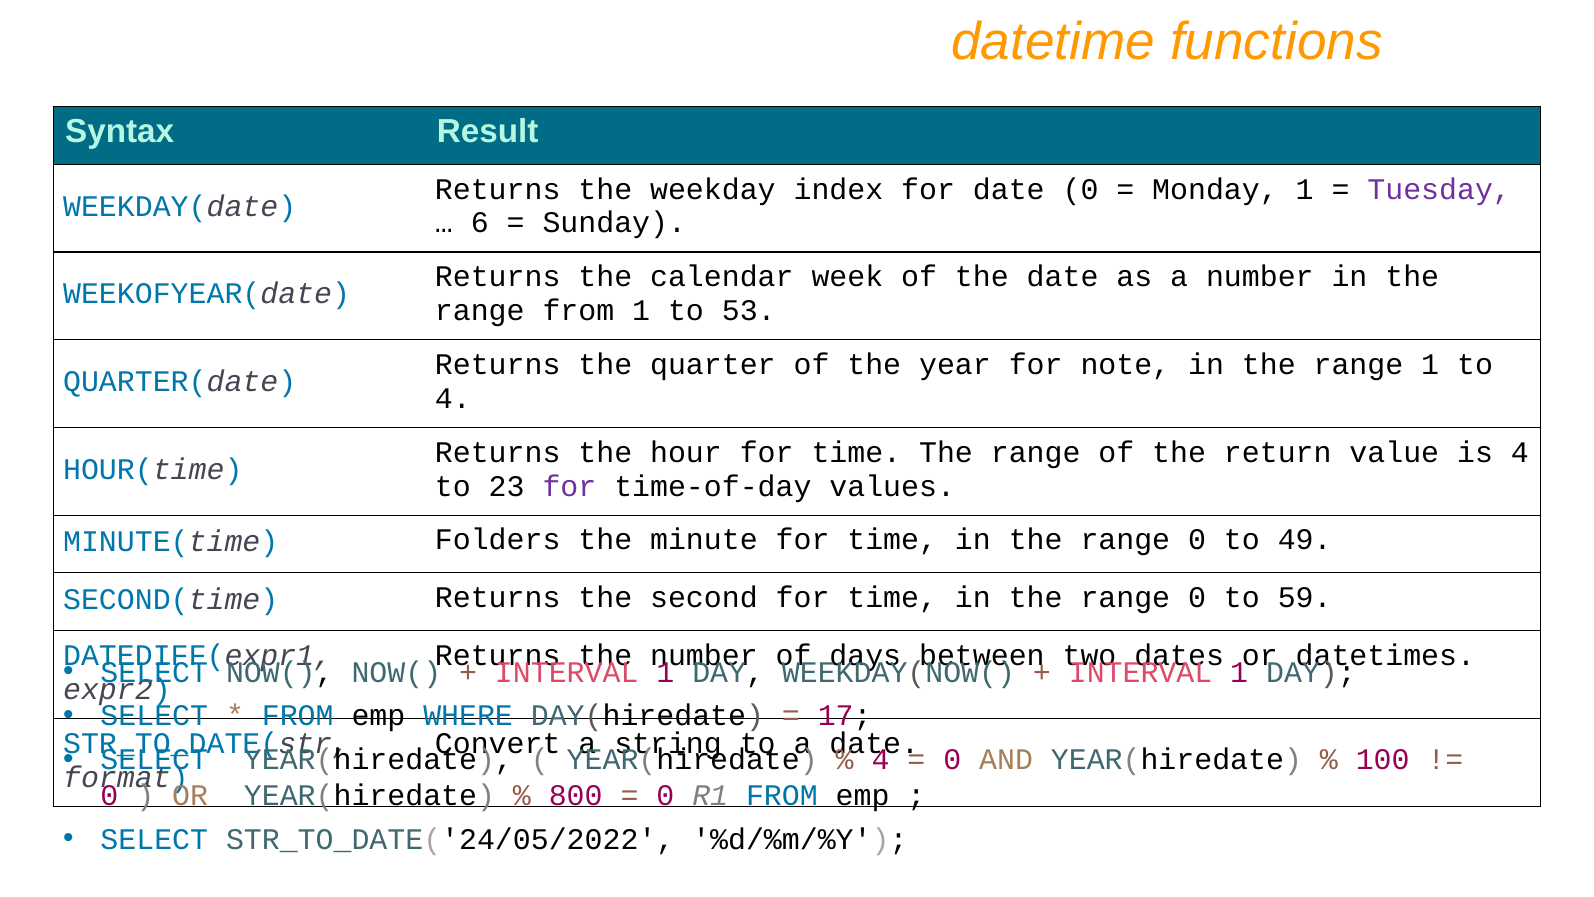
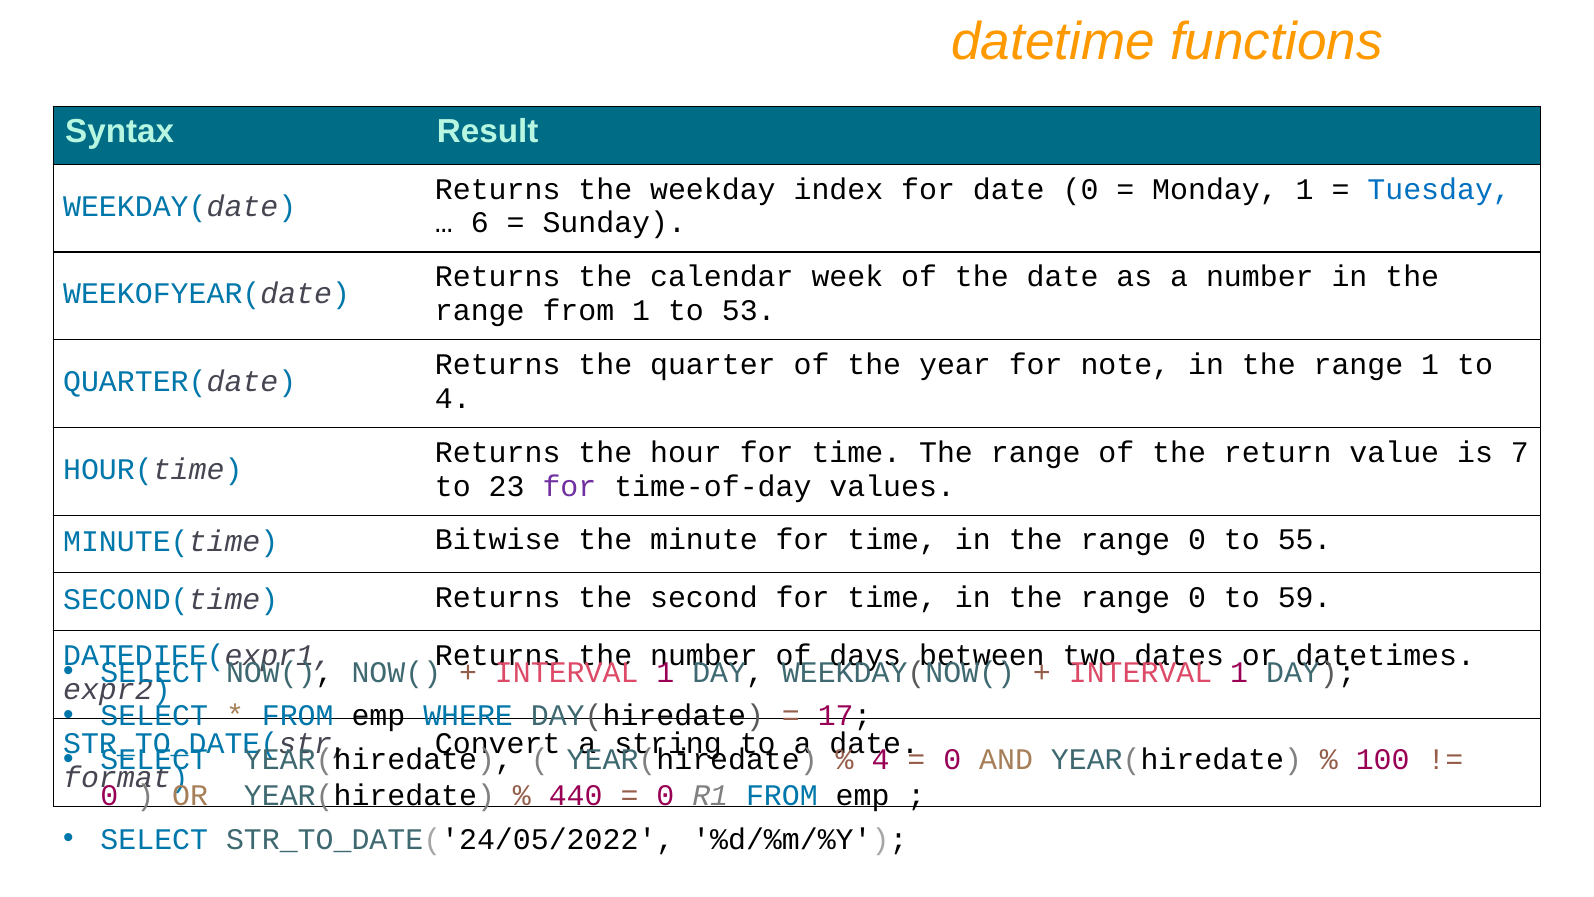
Tuesday colour: purple -> blue (1439, 189)
is 4: 4 -> 7 (1520, 452)
Folders: Folders -> Bitwise (498, 540)
49: 49 -> 55 (1305, 540)
800: 800 -> 440 (576, 795)
